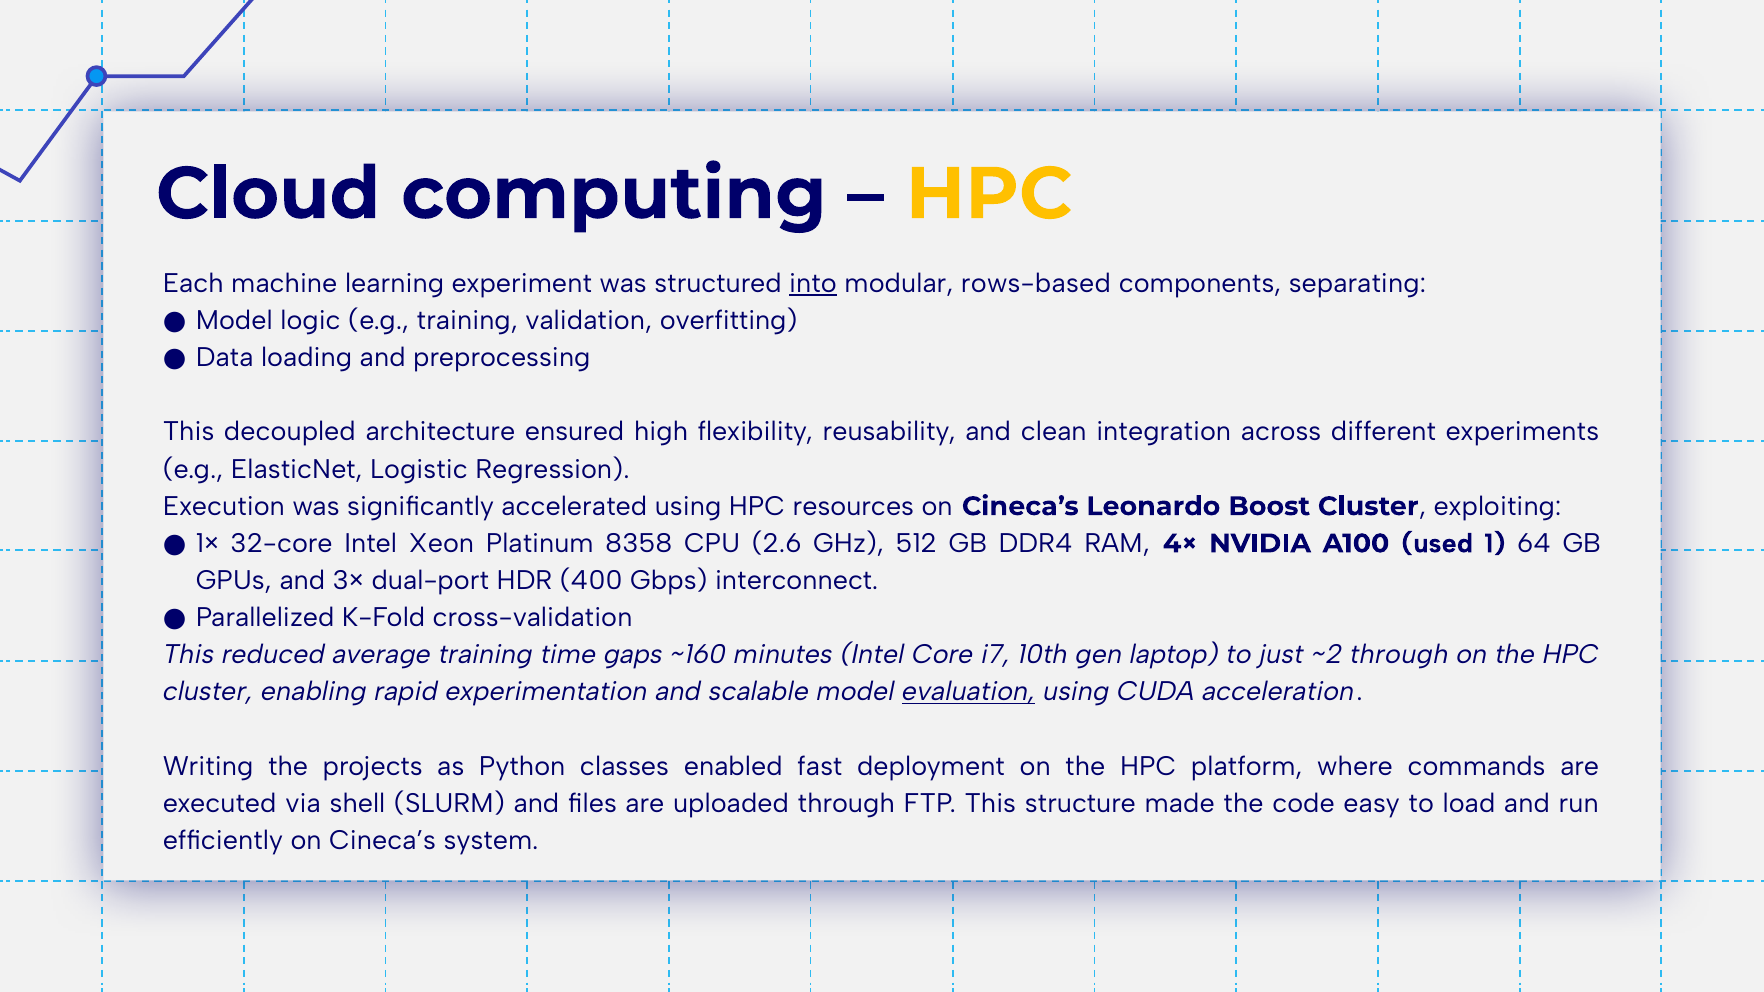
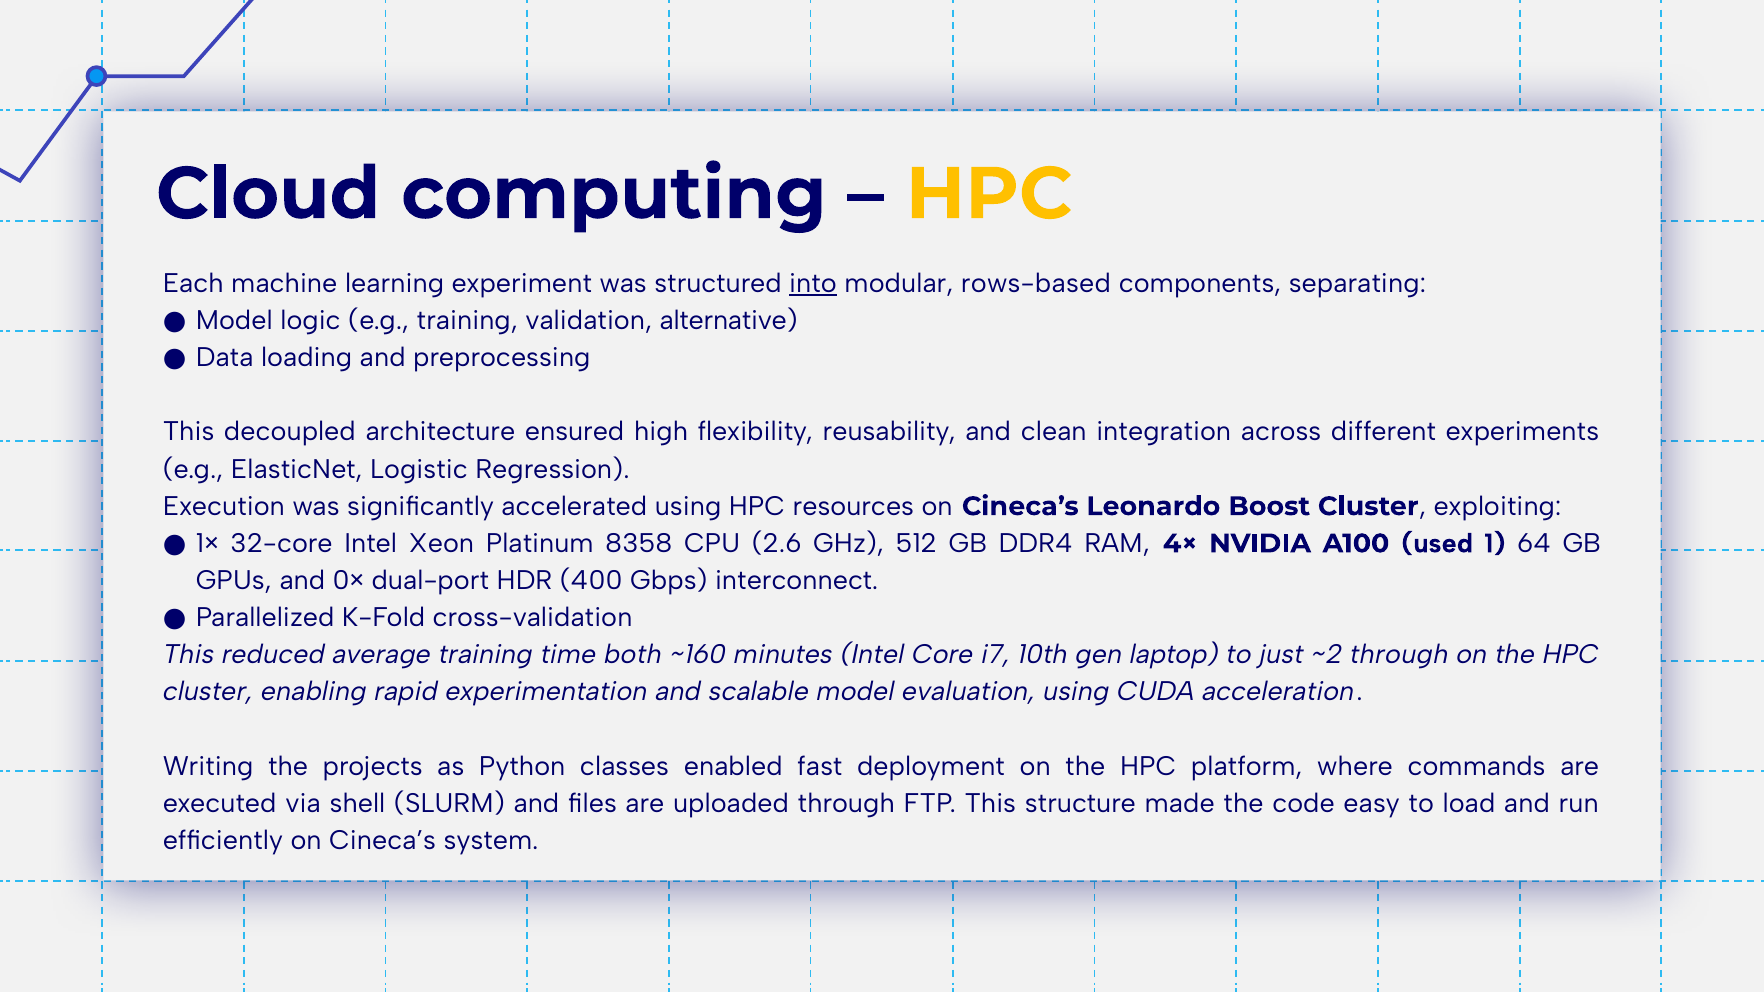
overfitting: overfitting -> alternative (729, 321)
3×: 3× -> 0× (349, 581)
gaps: gaps -> both (633, 655)
evaluation underline: present -> none (969, 692)
